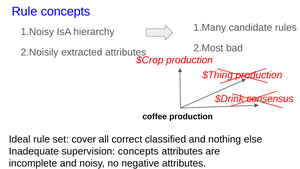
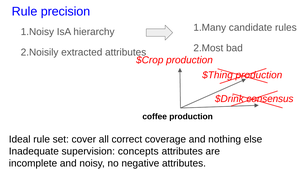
Rule concepts: concepts -> precision (65, 11)
classified: classified -> coverage (165, 139)
